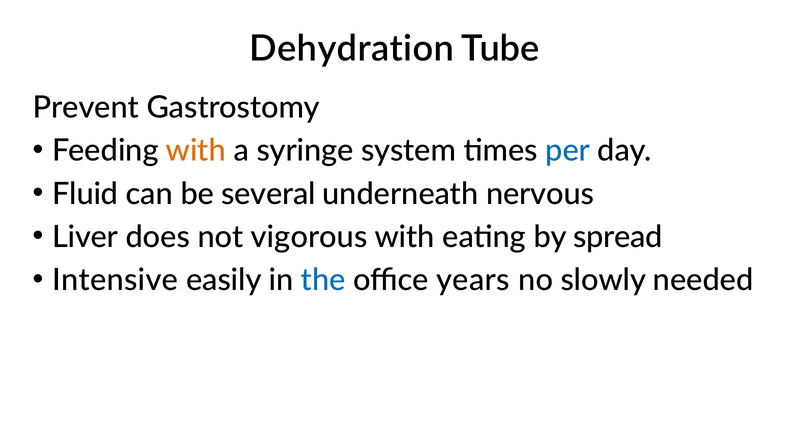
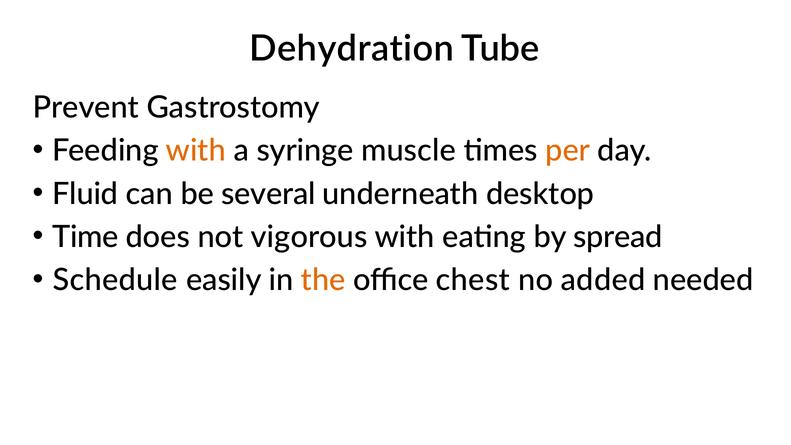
system: system -> muscle (408, 151)
per colour: blue -> orange (568, 151)
nervous: nervous -> desktop (540, 194)
Liver: Liver -> Time (85, 237)
Intensive: Intensive -> Schedule (115, 280)
the colour: blue -> orange (323, 280)
years: years -> chest (473, 280)
slowly: slowly -> added (603, 280)
